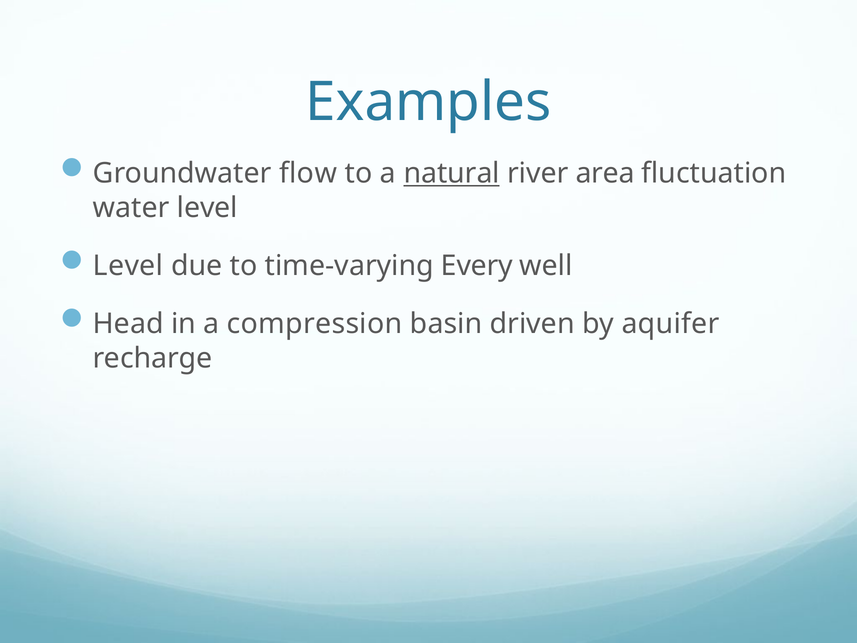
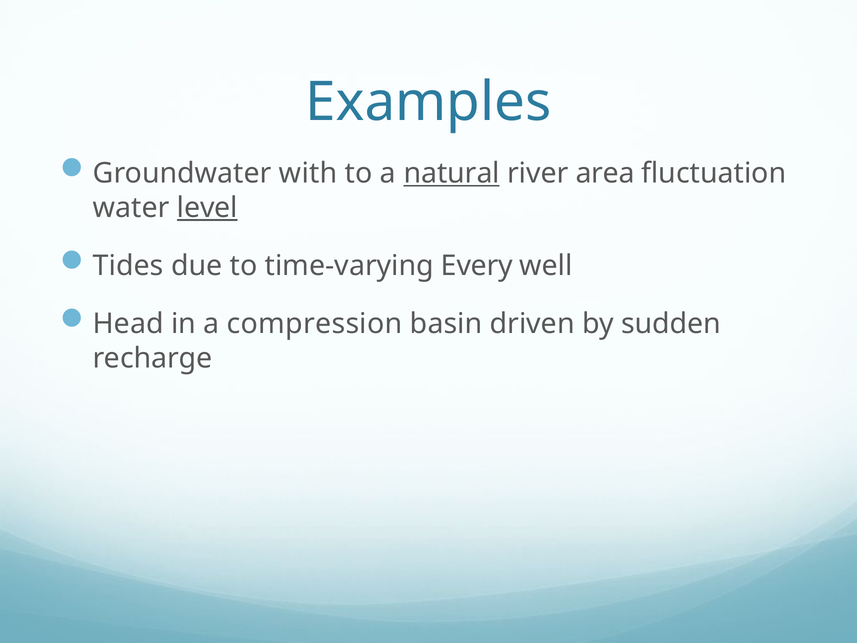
flow: flow -> with (308, 173)
level underline: none -> present (207, 208)
Level: Level -> Tides (128, 266)
aquifer: aquifer -> sudden (671, 324)
